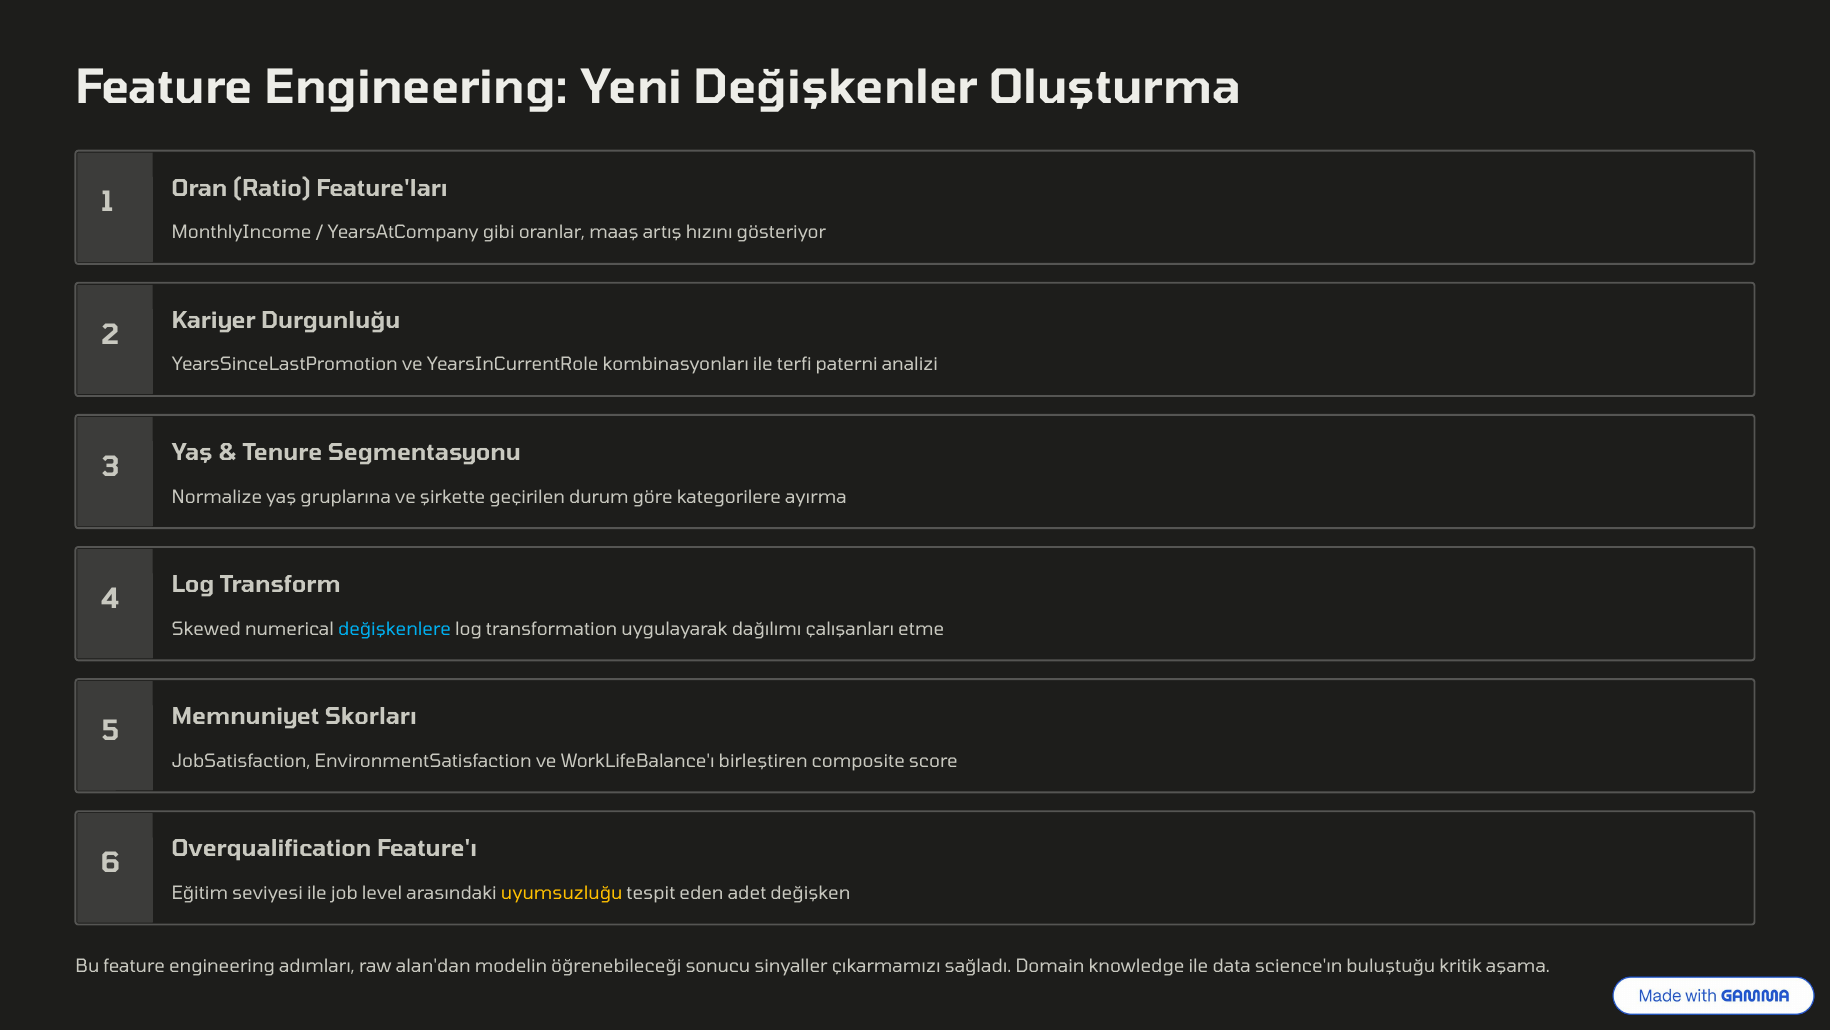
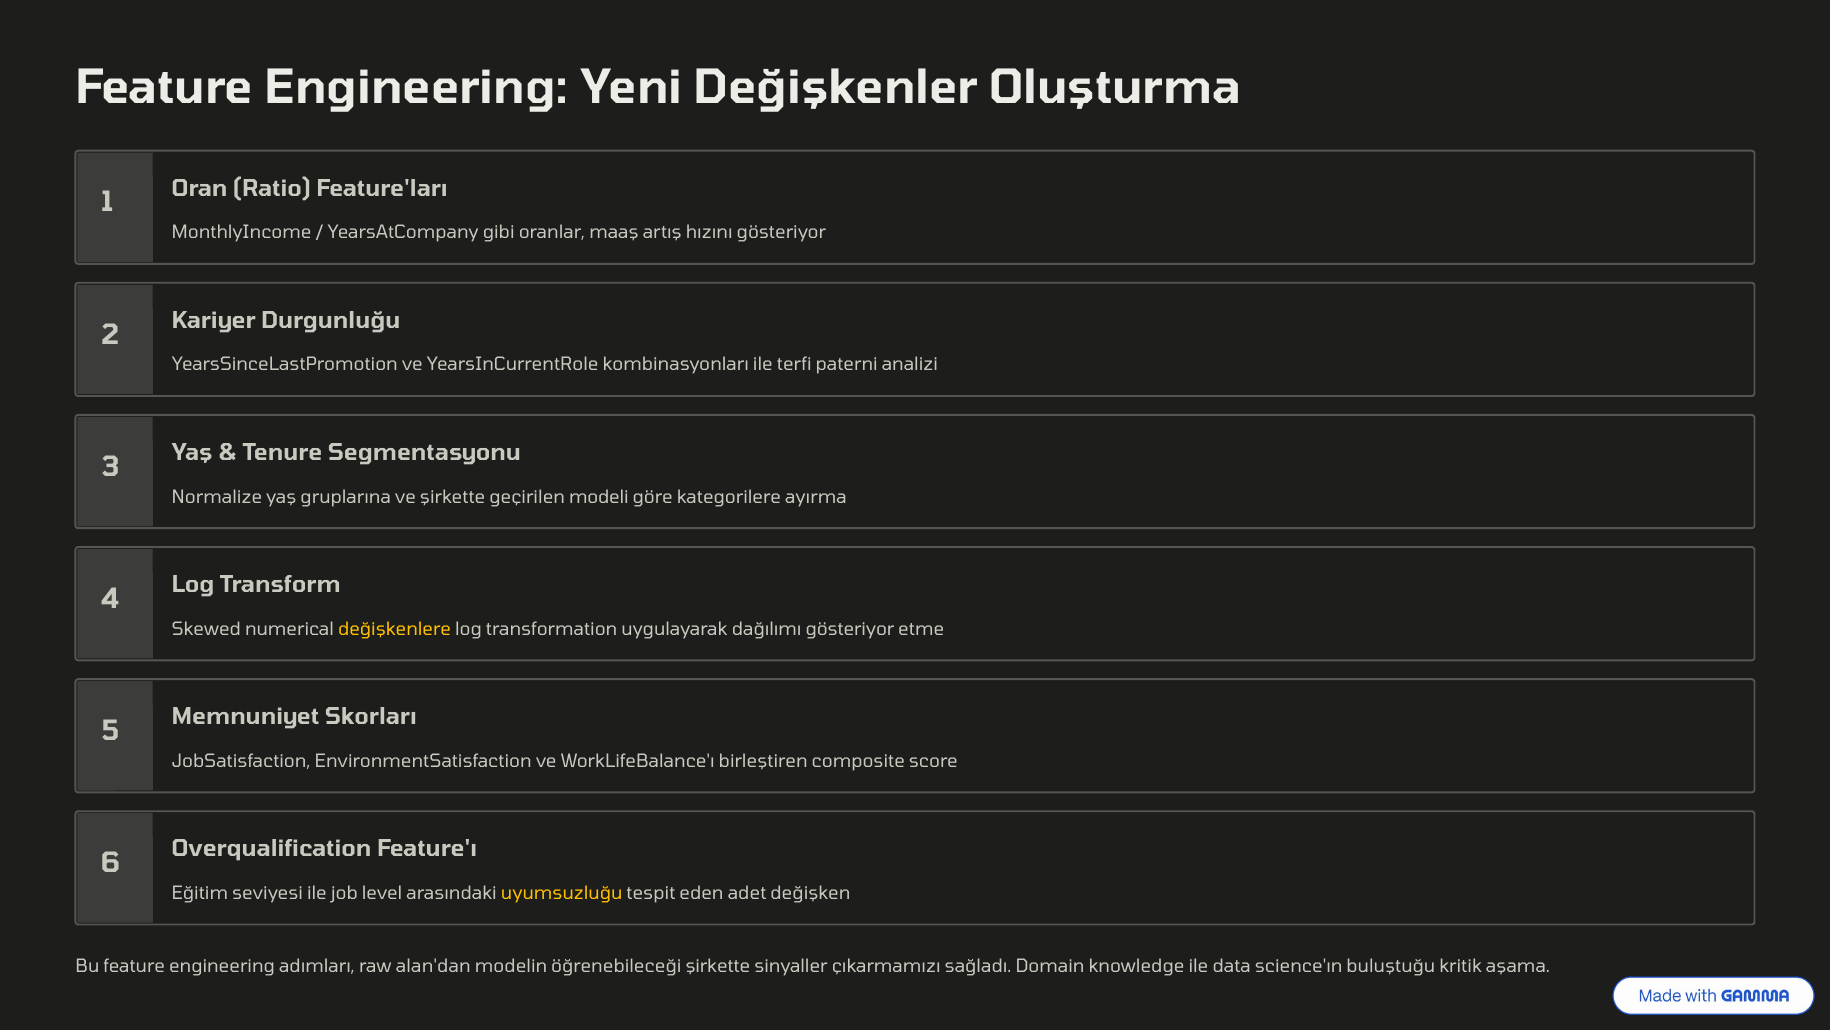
durum: durum -> modeli (599, 497)
değişkenlere colour: light blue -> yellow (395, 629)
dağılımı çalışanları: çalışanları -> gösteriyor (850, 629)
öğrenebileceği sonucu: sonucu -> şirkette (718, 966)
